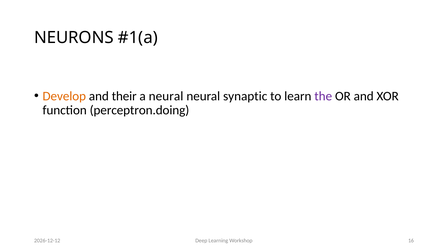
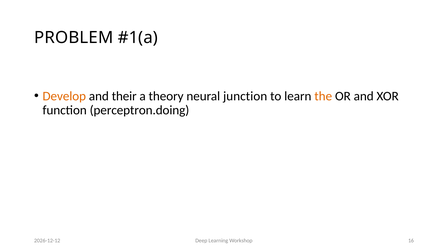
NEURONS: NEURONS -> PROBLEM (74, 38)
a neural: neural -> theory (166, 96)
synaptic: synaptic -> junction (245, 96)
the colour: purple -> orange (323, 96)
